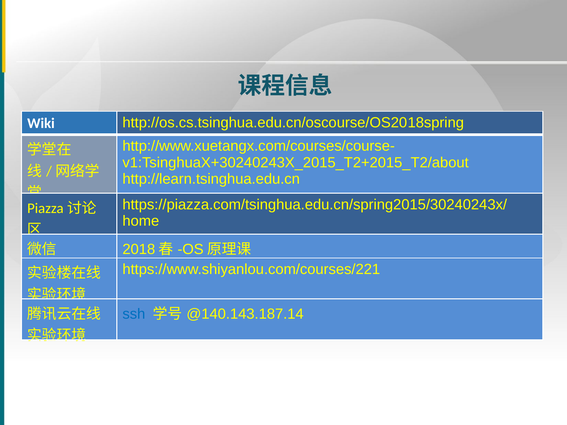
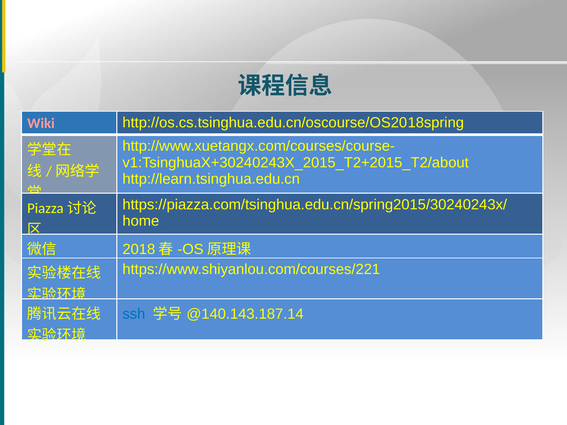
Wiki colour: white -> pink (41, 123)
